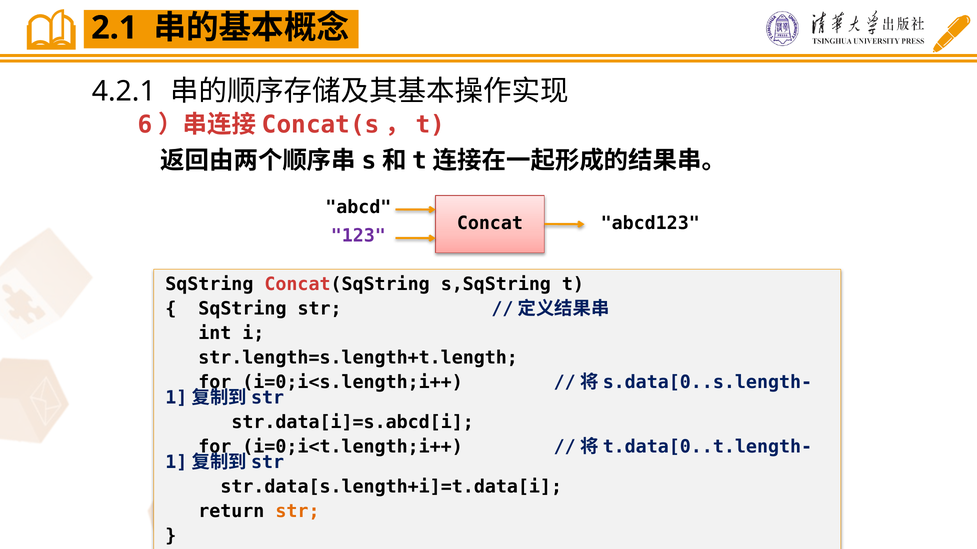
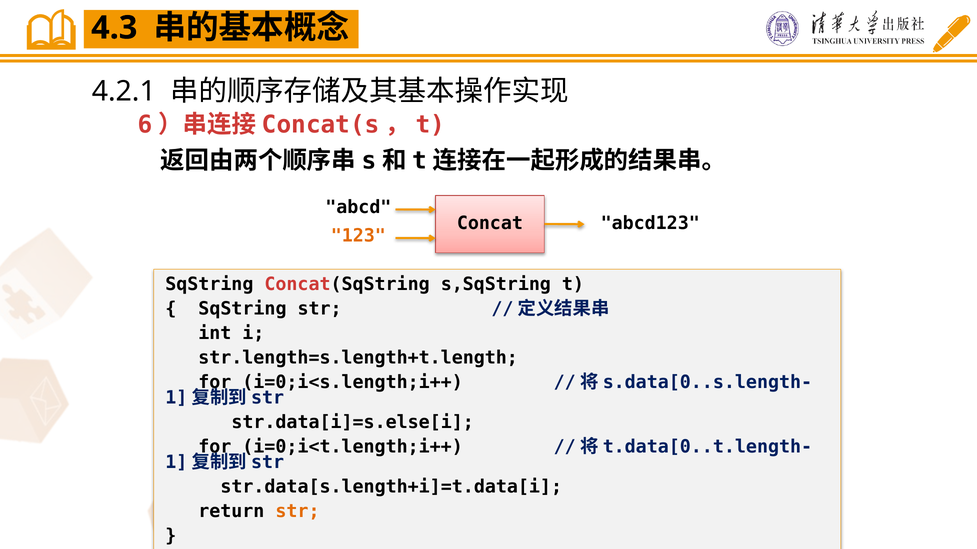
2.1: 2.1 -> 4.3 (114, 28)
123 colour: purple -> orange (358, 236)
str.data[i]=s.abcd[i: str.data[i]=s.abcd[i -> str.data[i]=s.else[i (353, 423)
